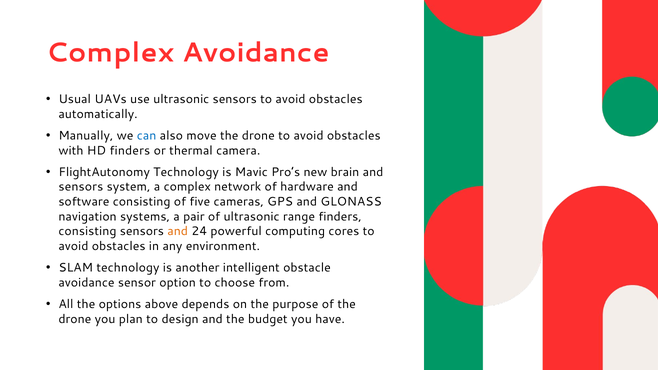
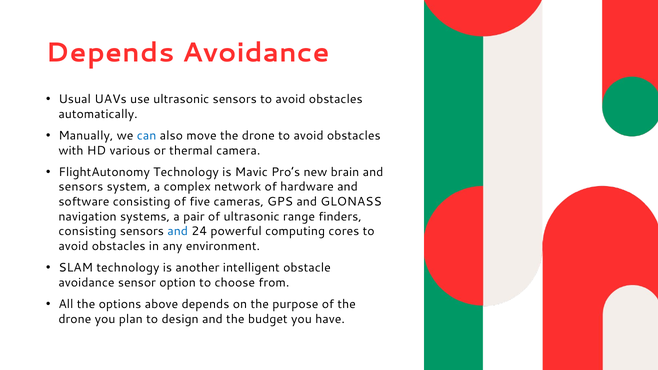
Complex: Complex -> Depends (110, 53)
HD finders: finders -> various (130, 151)
and colour: orange -> blue (178, 231)
